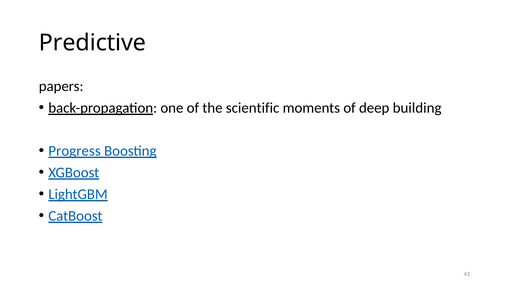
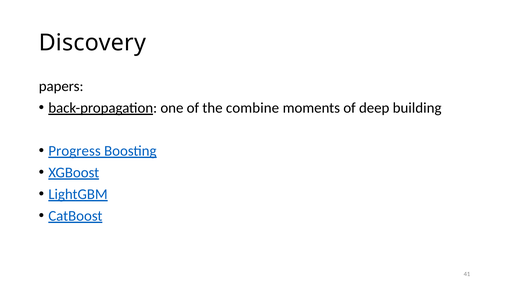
Predictive: Predictive -> Discovery (92, 43)
scientific: scientific -> combine (253, 108)
